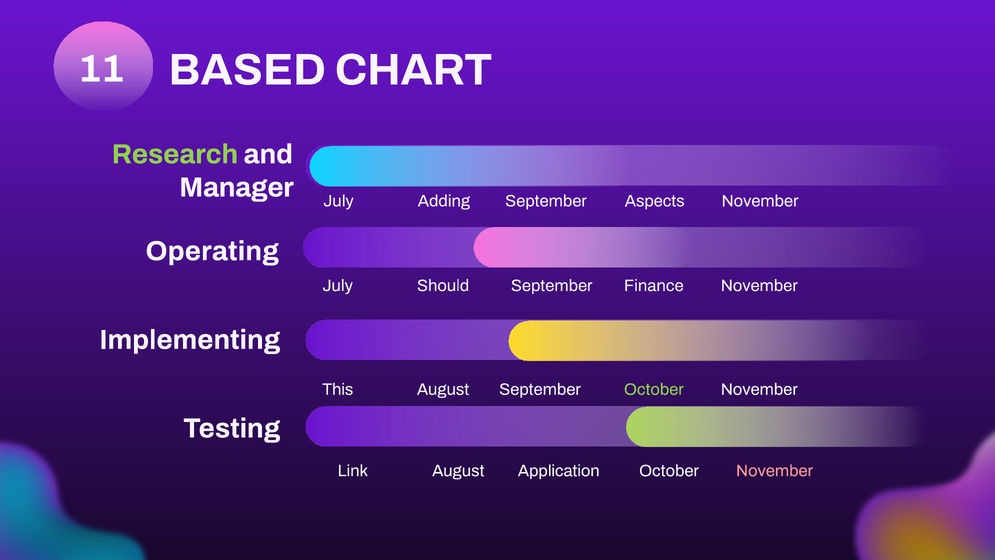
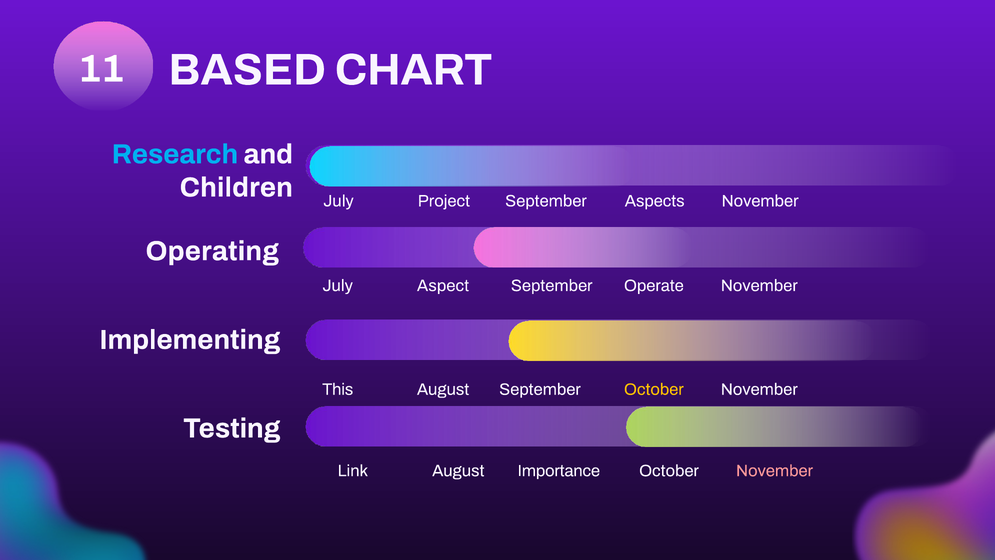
Research colour: light green -> light blue (175, 154)
Manager: Manager -> Children (236, 187)
Adding: Adding -> Project (444, 201)
Should: Should -> Aspect (443, 285)
Finance: Finance -> Operate (654, 285)
October colour: light green -> yellow (654, 389)
Application: Application -> Importance (559, 471)
